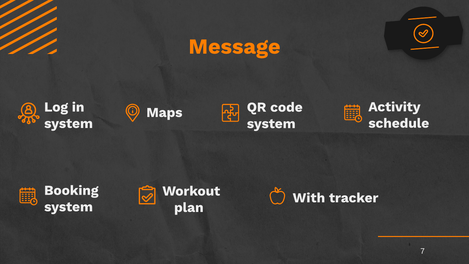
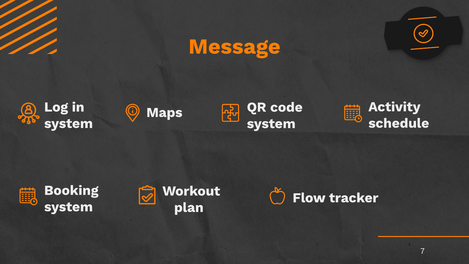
With: With -> Flow (309, 198)
